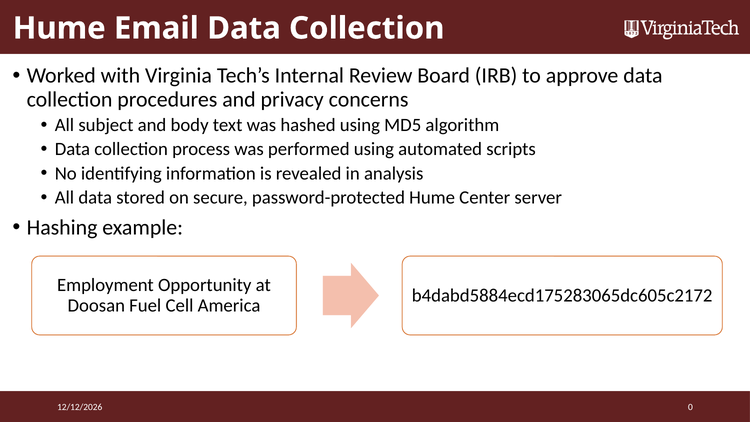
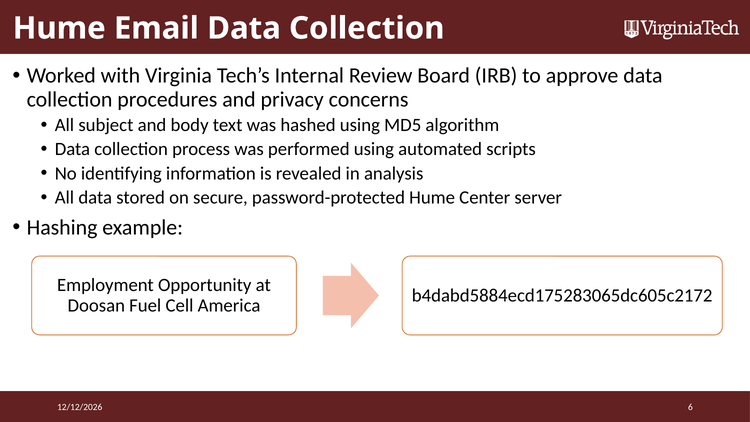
0: 0 -> 6 (690, 407)
